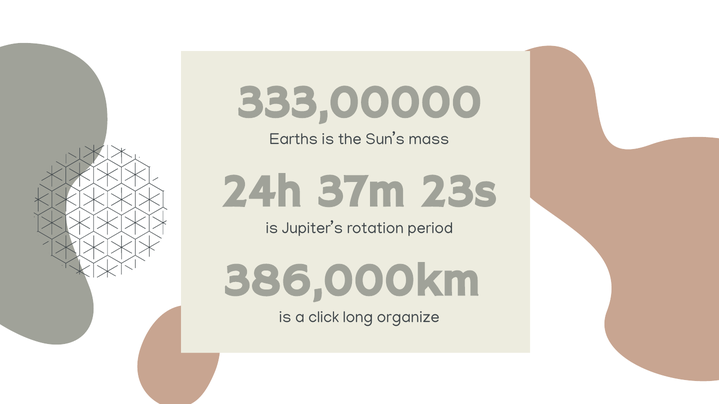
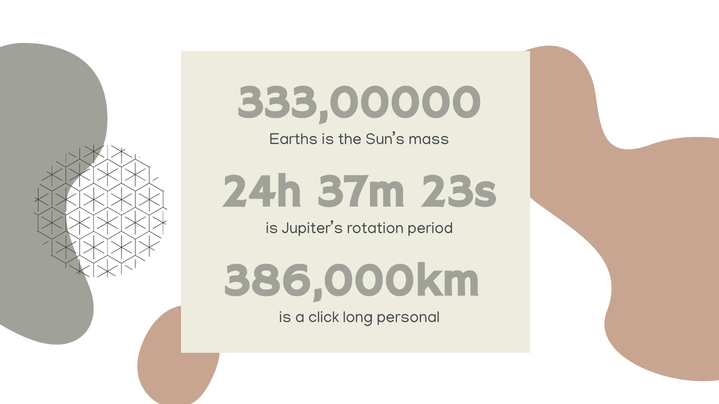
organize: organize -> personal (408, 317)
